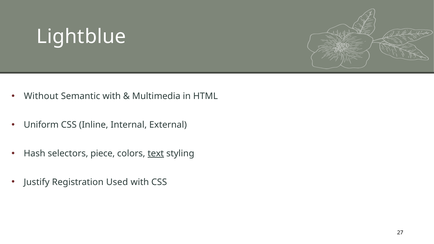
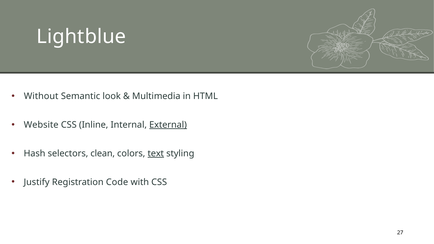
Semantic with: with -> look (112, 96)
Uniform: Uniform -> Website (41, 125)
External underline: none -> present (168, 125)
piece: piece -> clean (103, 154)
Used: Used -> Code (117, 182)
